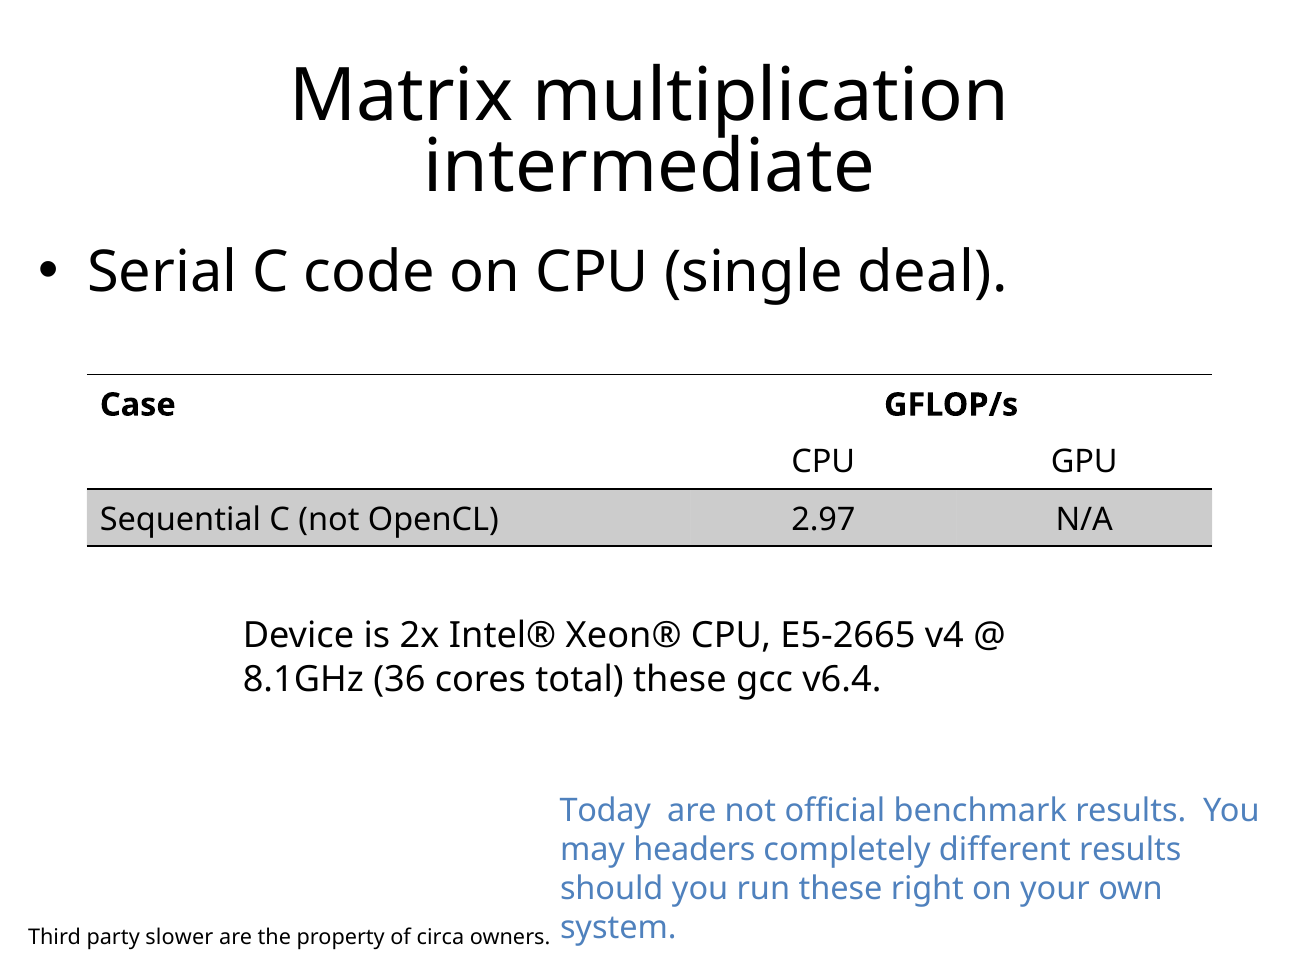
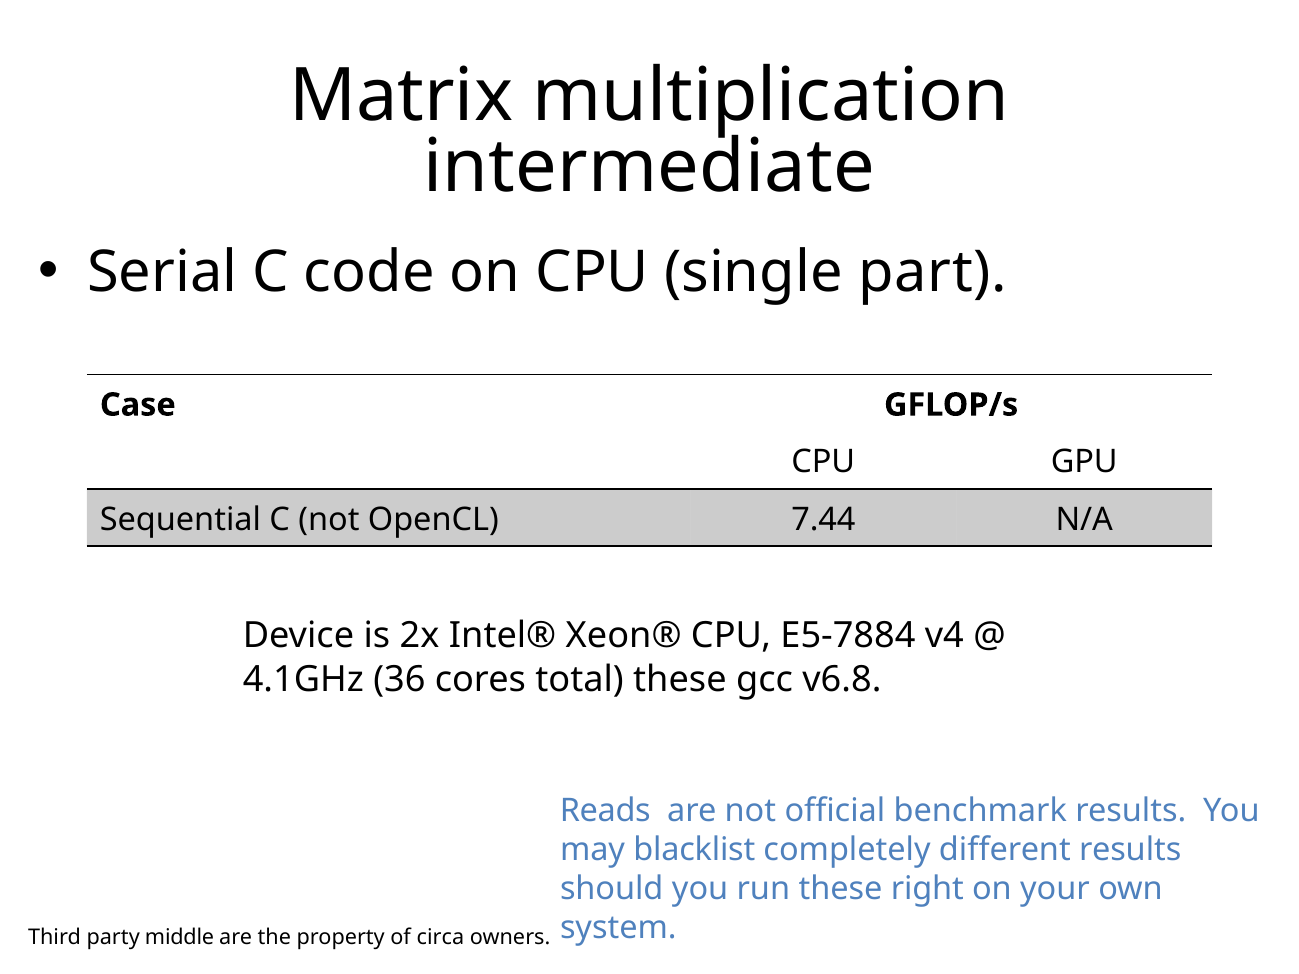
deal: deal -> part (933, 273)
2.97: 2.97 -> 7.44 (823, 519)
E5-2665: E5-2665 -> E5-7884 (848, 636)
8.1GHz: 8.1GHz -> 4.1GHz (303, 680)
v6.4: v6.4 -> v6.8 (842, 680)
Today: Today -> Reads (605, 811)
headers: headers -> blacklist (694, 850)
slower: slower -> middle (180, 938)
